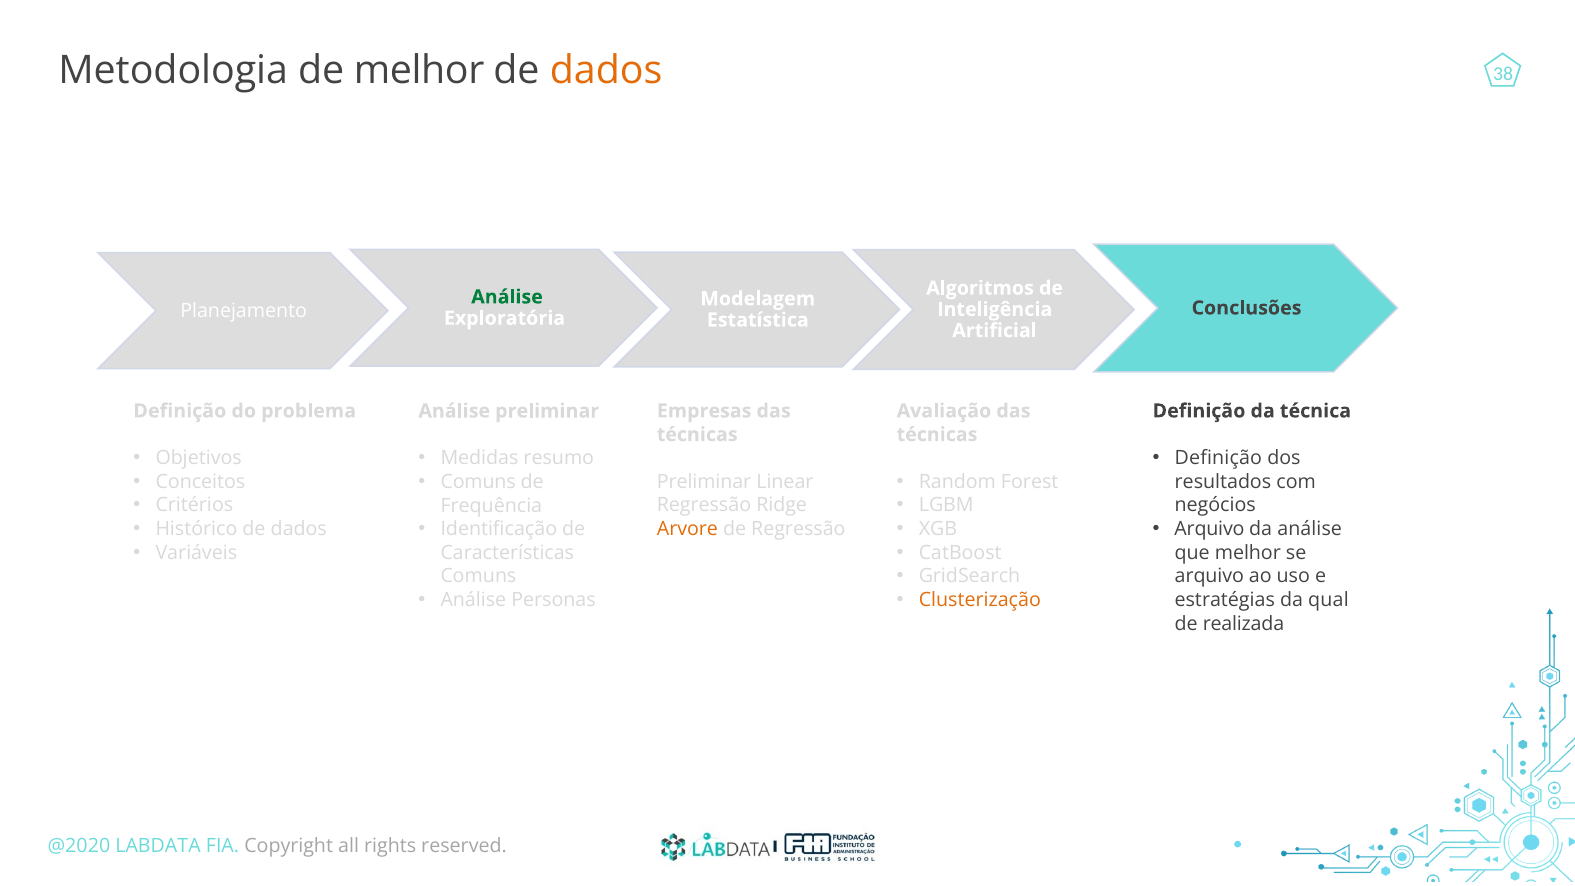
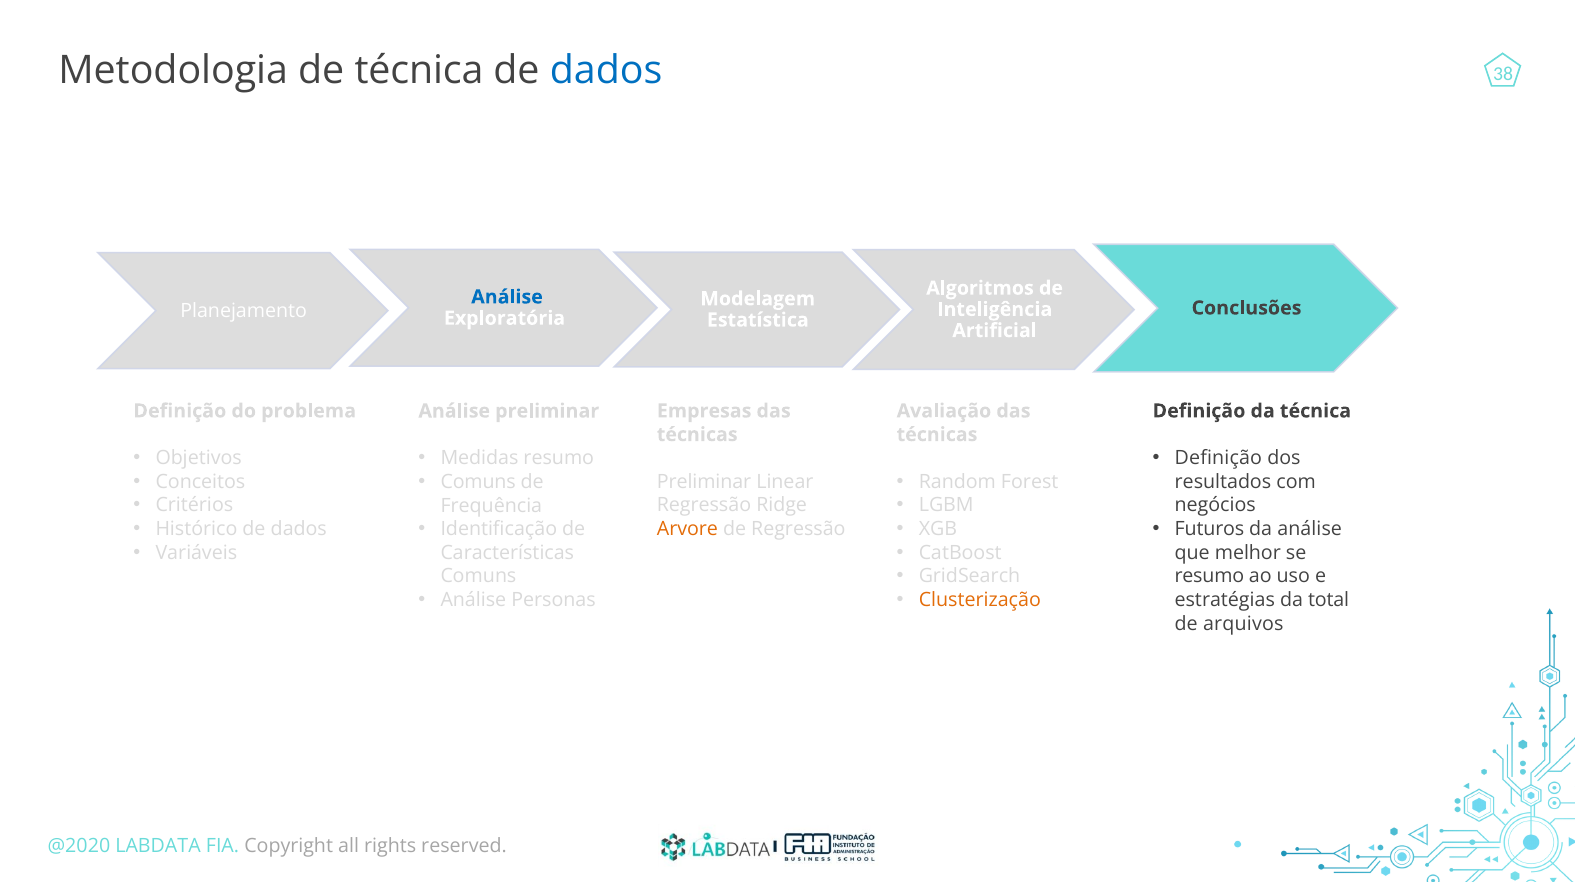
de melhor: melhor -> técnica (419, 70)
dados colour: orange -> blue (606, 70)
Análise colour: green -> blue (507, 297)
Arquivo: Arquivo -> Futuros (1209, 529)
arquivo: arquivo -> resumo (1209, 576)
qual: qual -> total (1329, 600)
realizada: realizada -> arquivos (1243, 624)
